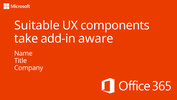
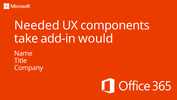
Suitable: Suitable -> Needed (37, 25)
aware: aware -> would (96, 38)
